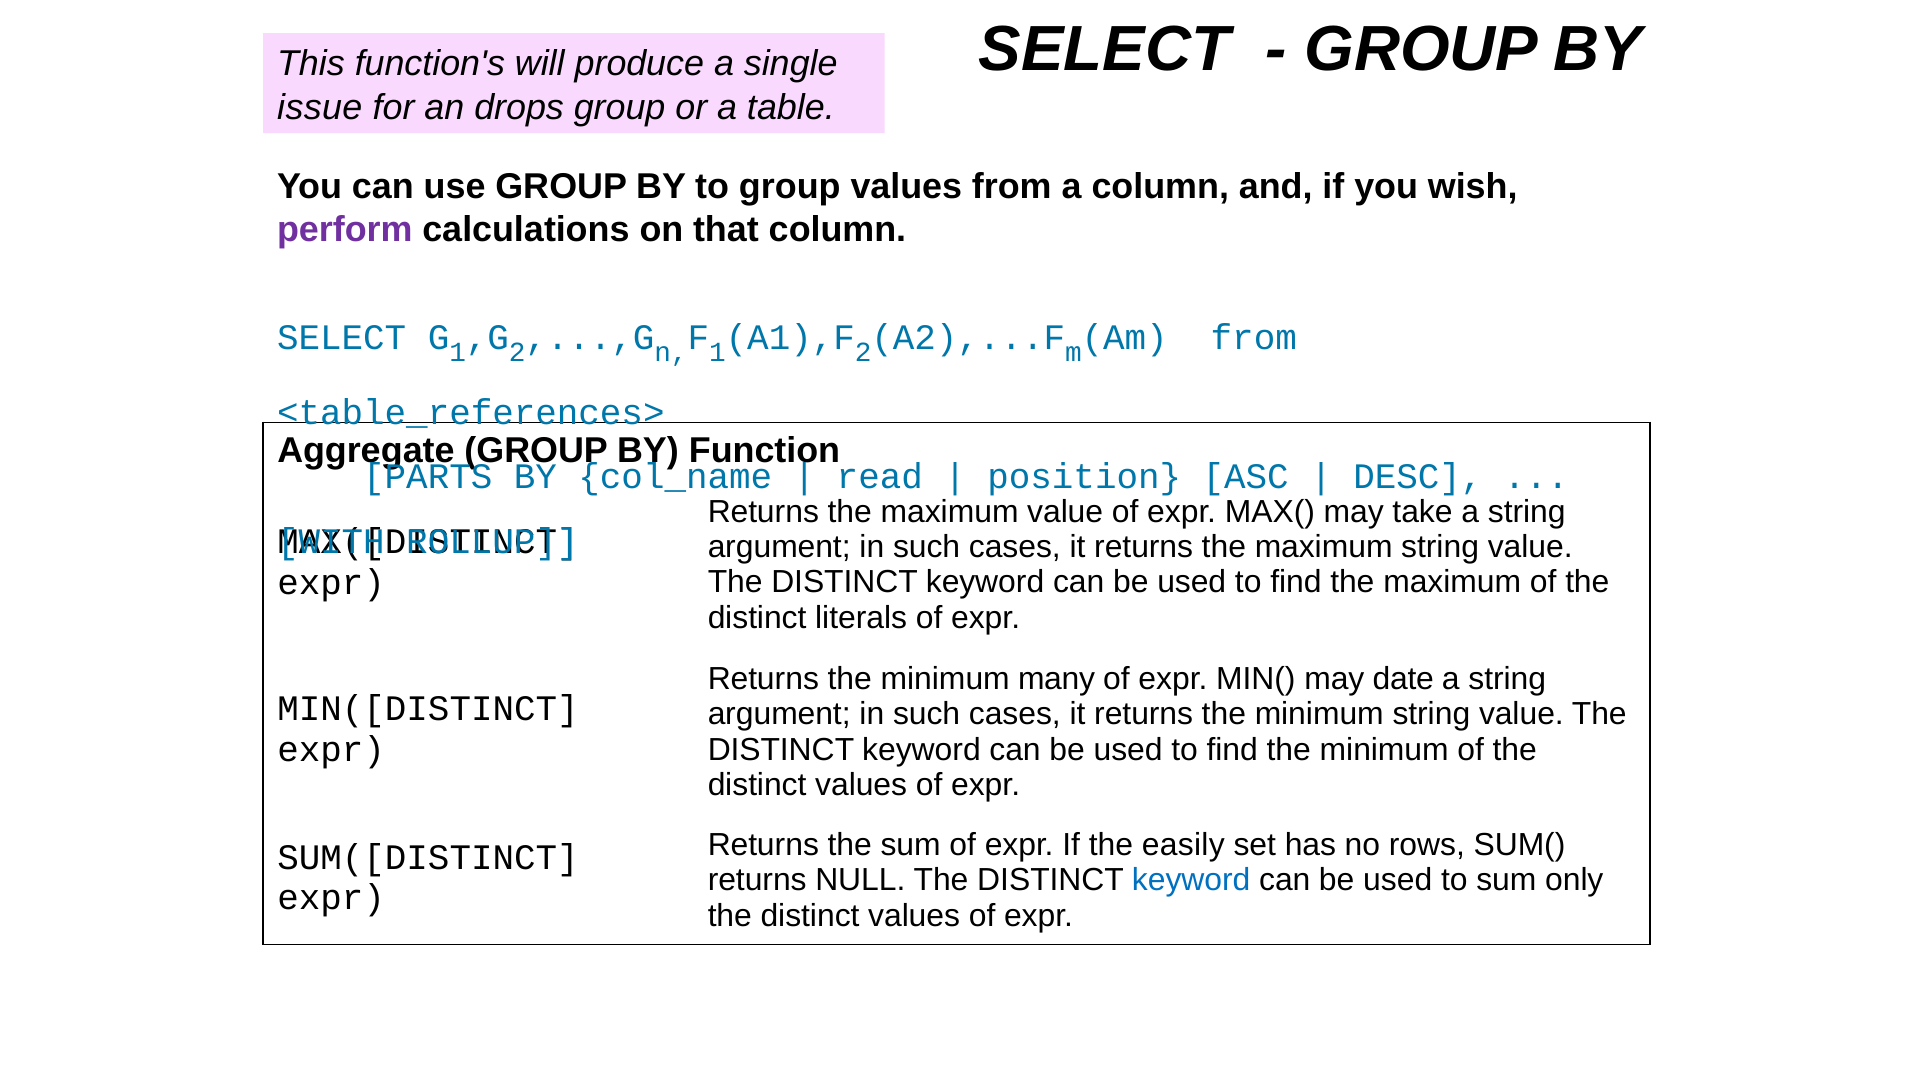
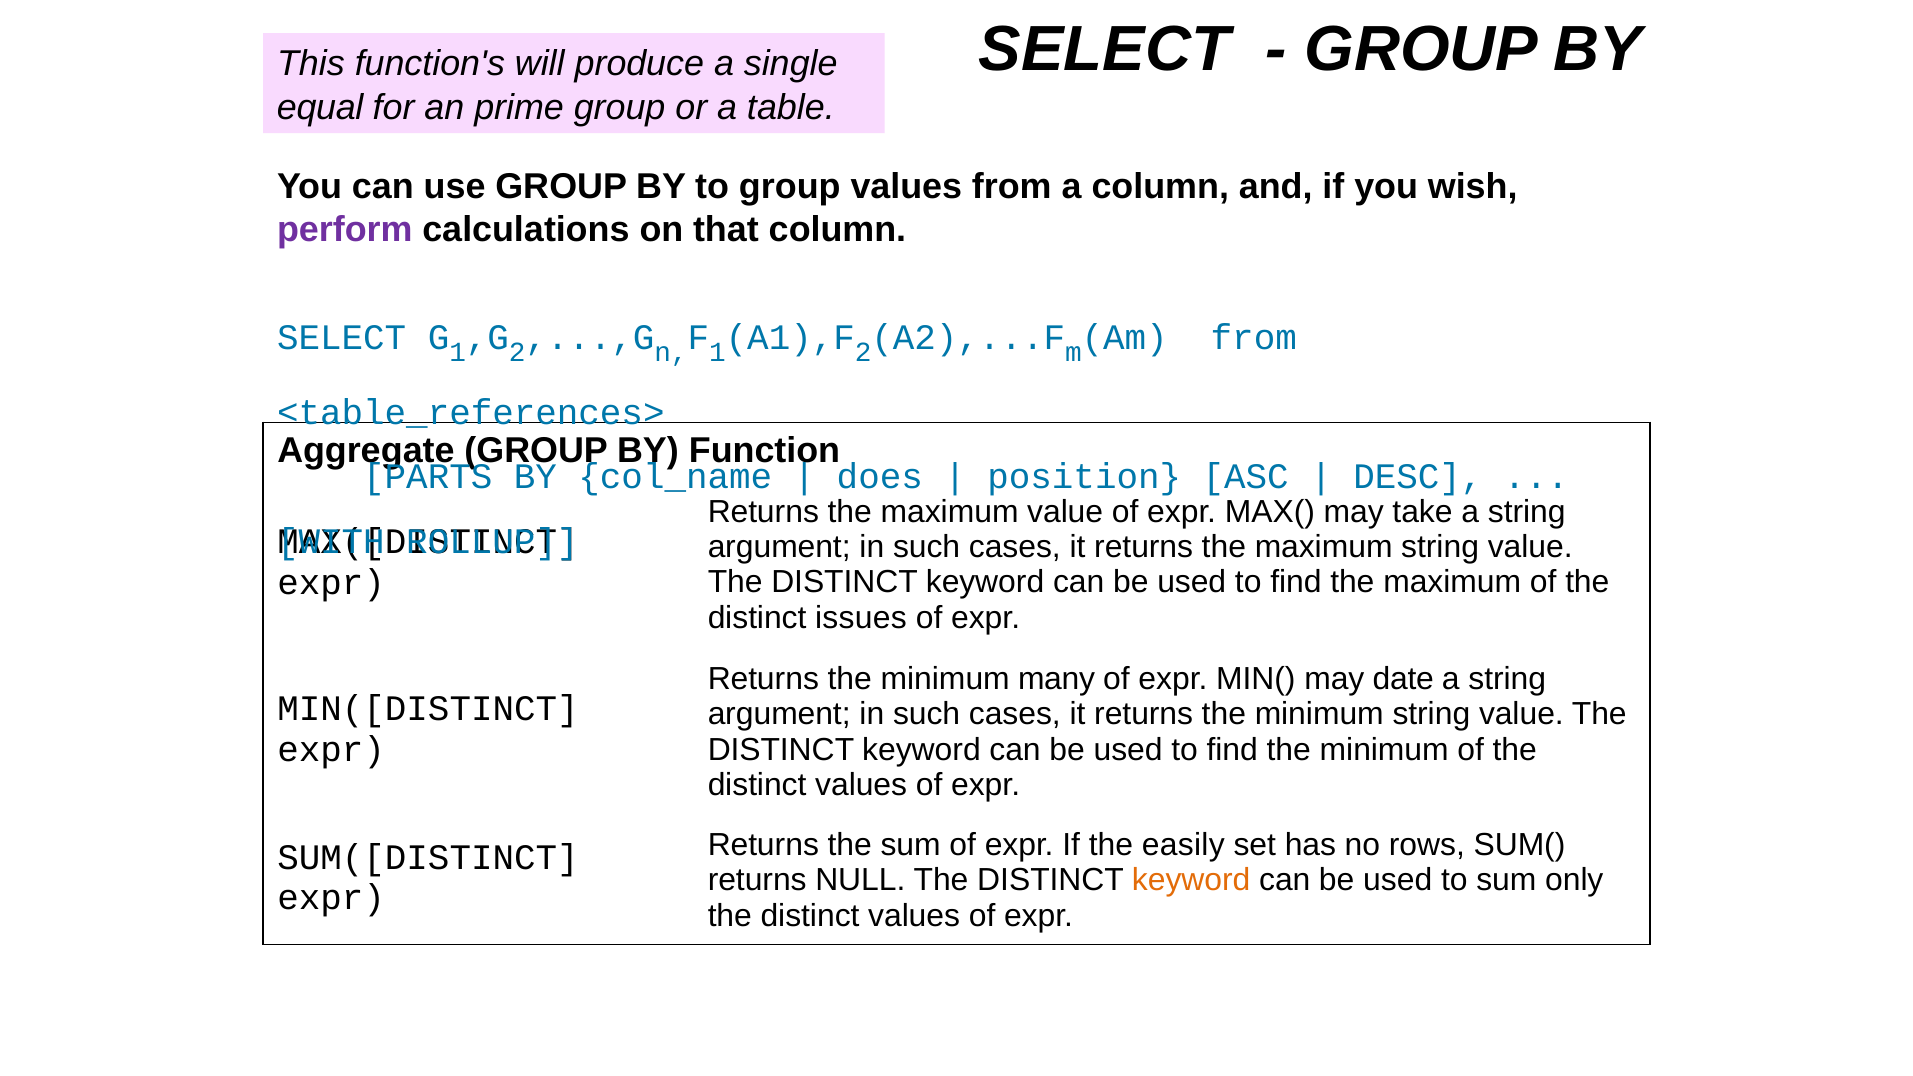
issue: issue -> equal (320, 107)
drops: drops -> prime (519, 107)
read: read -> does (880, 477)
literals: literals -> issues (861, 618)
keyword colour: blue -> orange (1191, 881)
